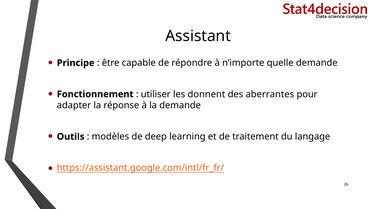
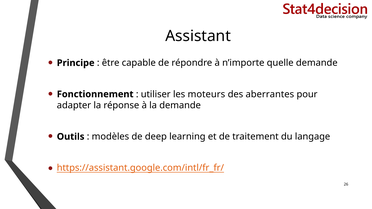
donnent: donnent -> moteurs (206, 94)
